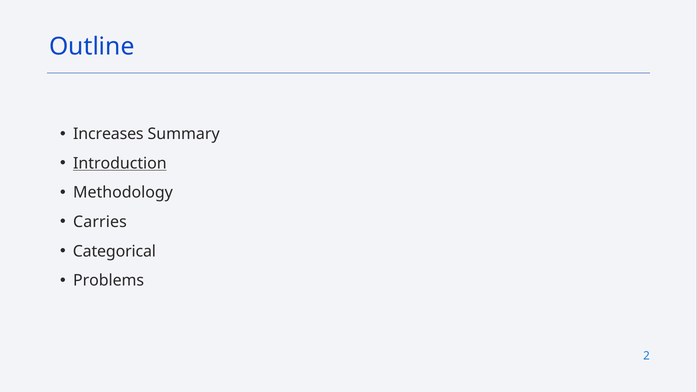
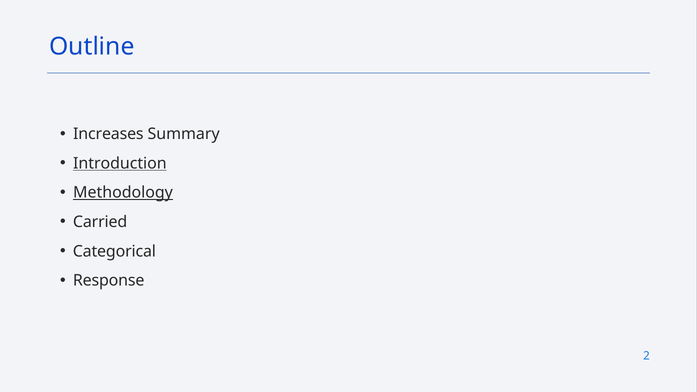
Methodology underline: none -> present (123, 193)
Carries: Carries -> Carried (100, 222)
Problems: Problems -> Response (109, 281)
